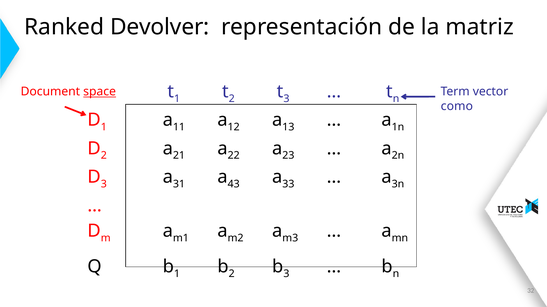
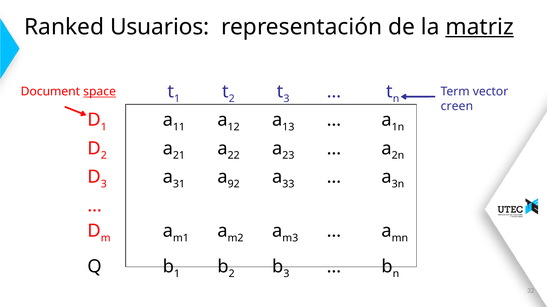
Devolver: Devolver -> Usuarios (160, 27)
matriz underline: none -> present (480, 27)
como: como -> creen (457, 106)
43: 43 -> 92 (234, 184)
